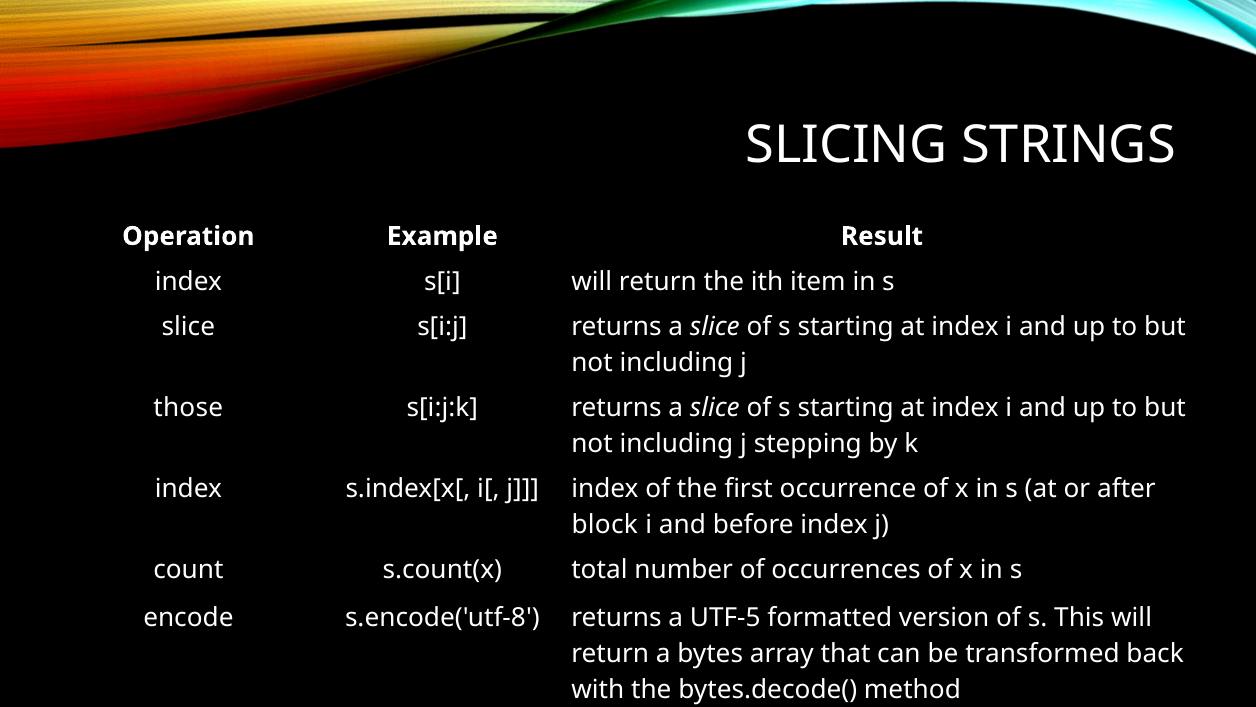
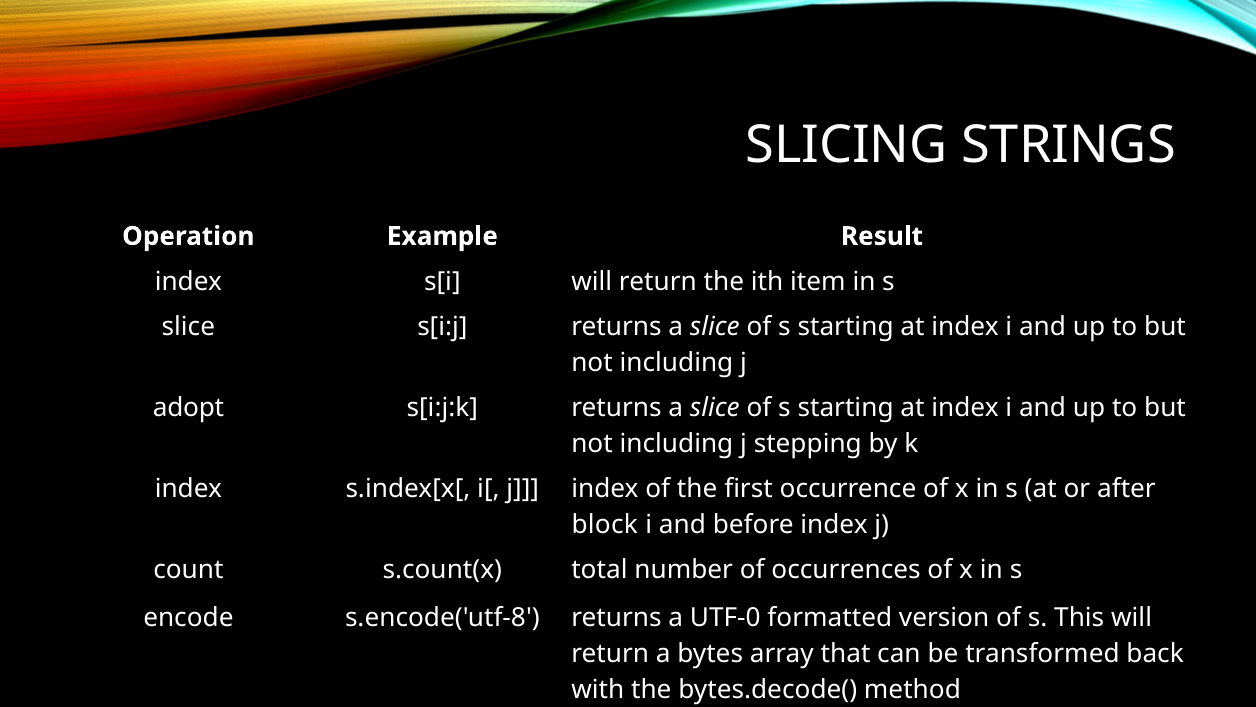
those: those -> adopt (188, 408)
UTF-5: UTF-5 -> UTF-0 (725, 617)
